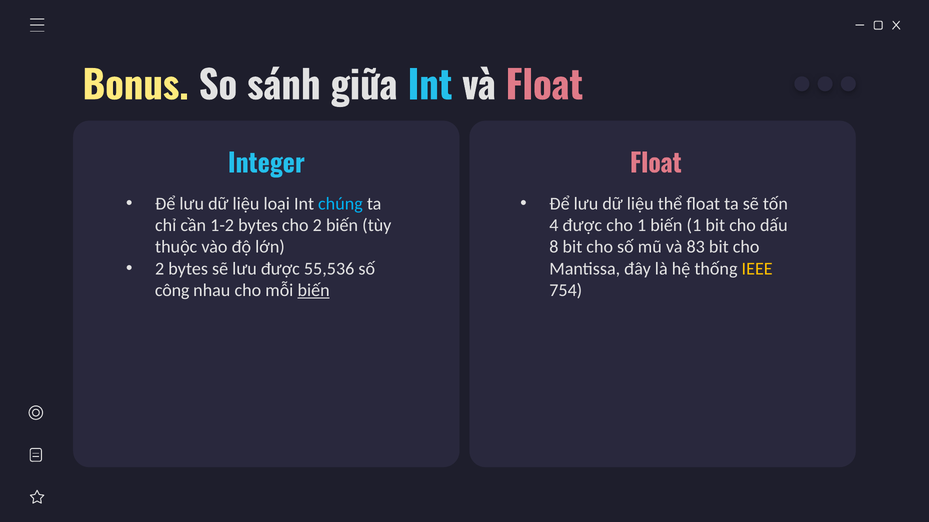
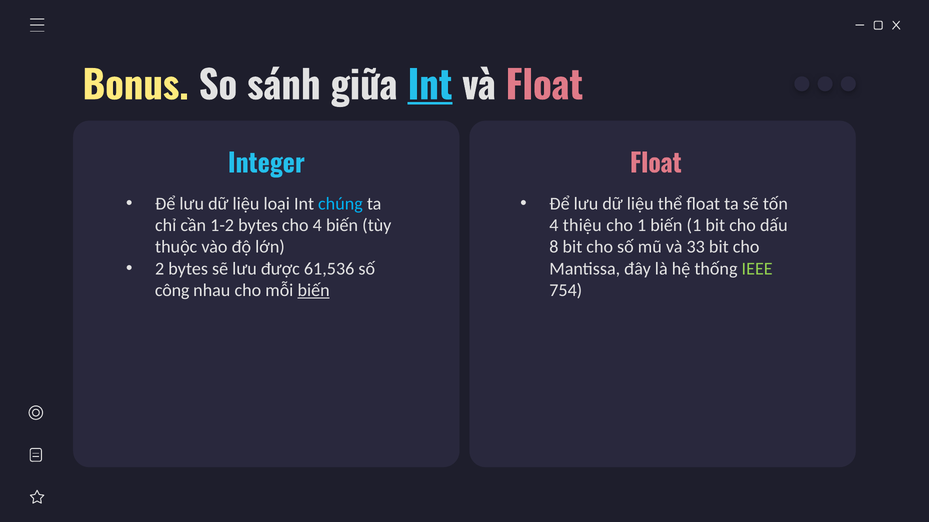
Int underline: none -> present (430, 87)
cho 2: 2 -> 4 (317, 226)
4 được: được -> thiệu (582, 226)
83: 83 -> 33 (696, 247)
55,536: 55,536 -> 61,536 (329, 269)
IEEE colour: yellow -> light green (757, 269)
